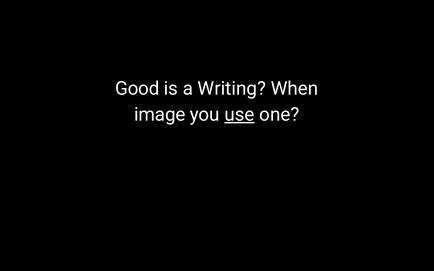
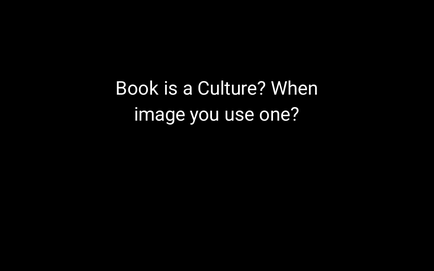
Good: Good -> Book (137, 89)
Writing: Writing -> Culture (232, 89)
use underline: present -> none (239, 115)
